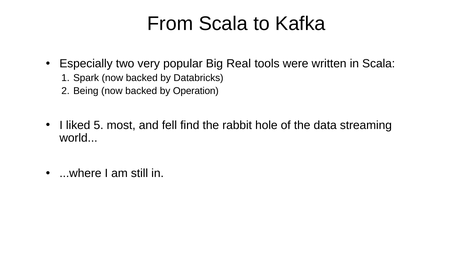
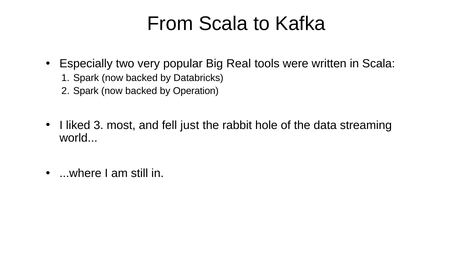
2 Being: Being -> Spark (86, 91)
5: 5 -> 3 (99, 125)
find: find -> just (190, 125)
